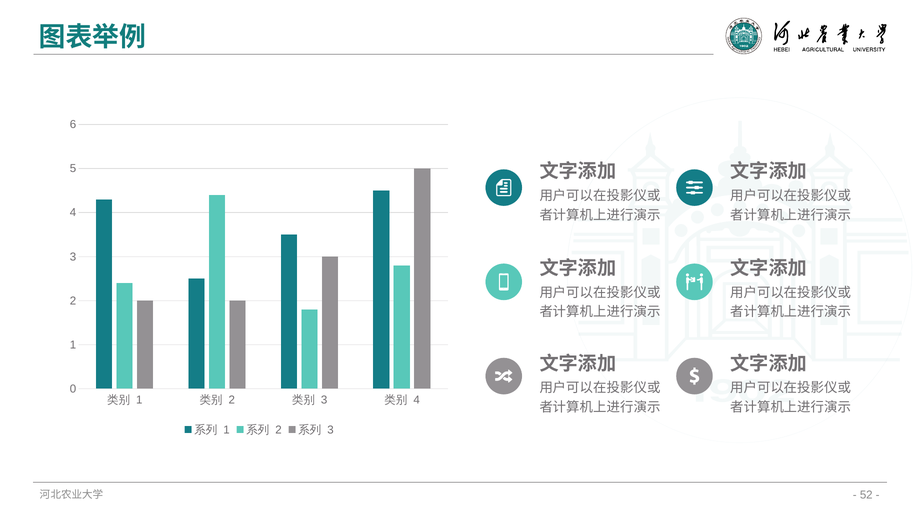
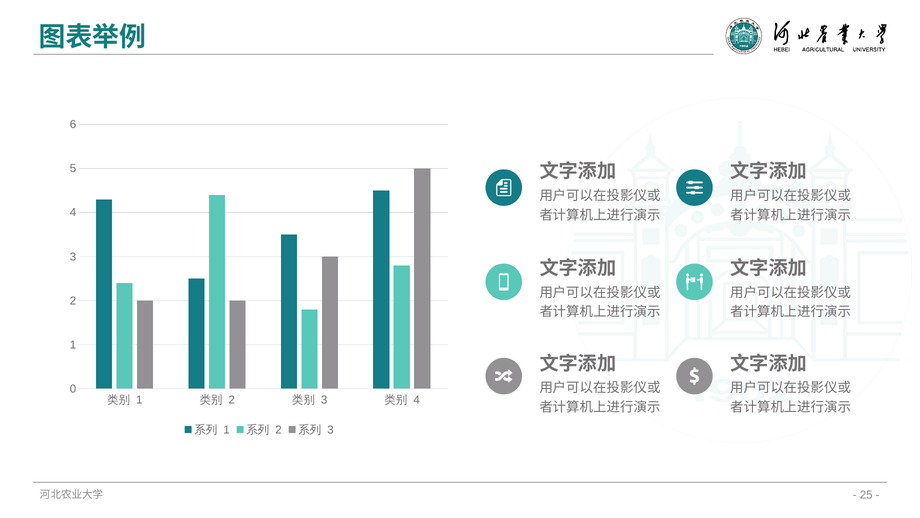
52: 52 -> 25 (866, 494)
